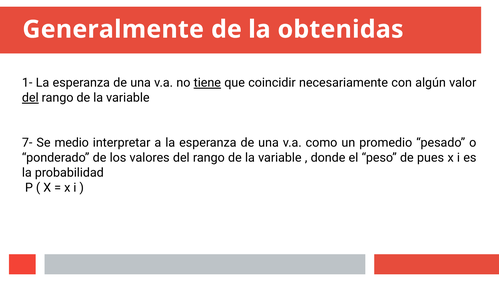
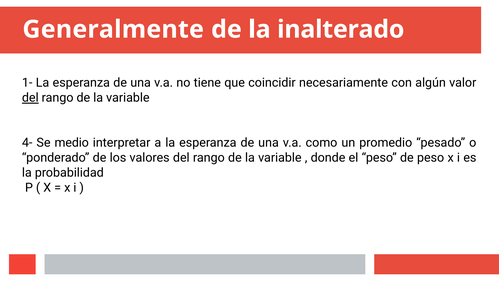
obtenidas: obtenidas -> inalterado (341, 29)
tiene underline: present -> none (207, 83)
7-: 7- -> 4- (27, 143)
de pues: pues -> peso (431, 158)
